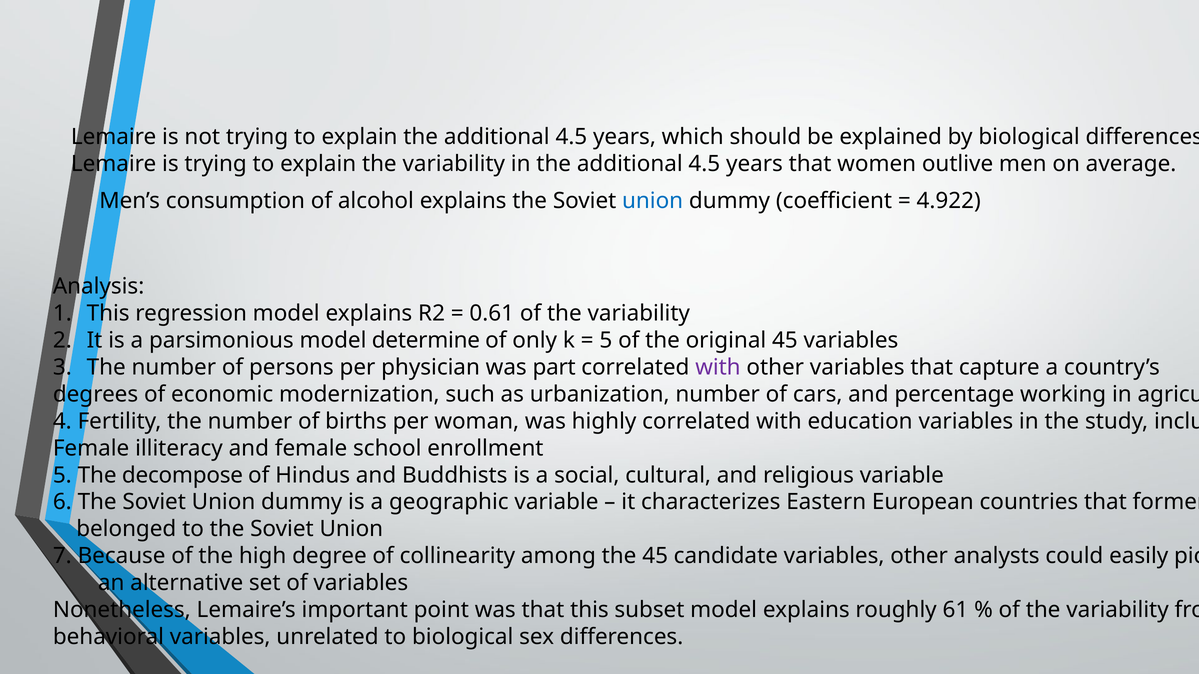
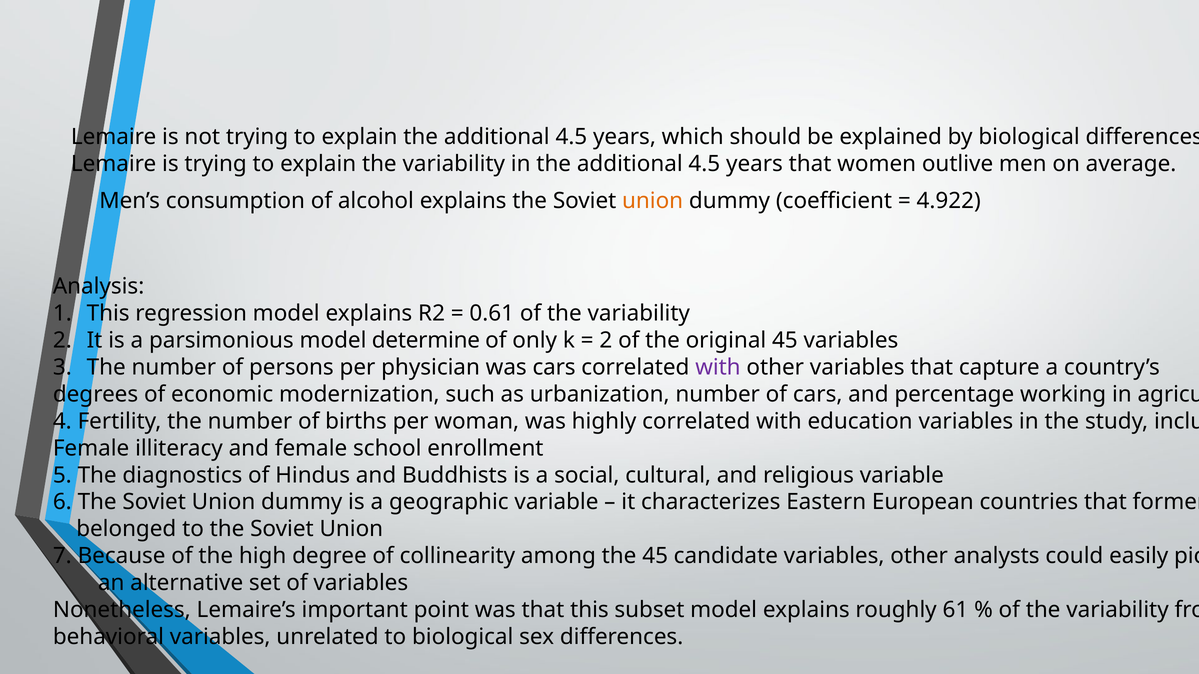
union colour: blue -> orange (653, 201)
5: 5 -> 2 (606, 341)
was part: part -> cars (554, 368)
decompose: decompose -> diagnostics (182, 475)
